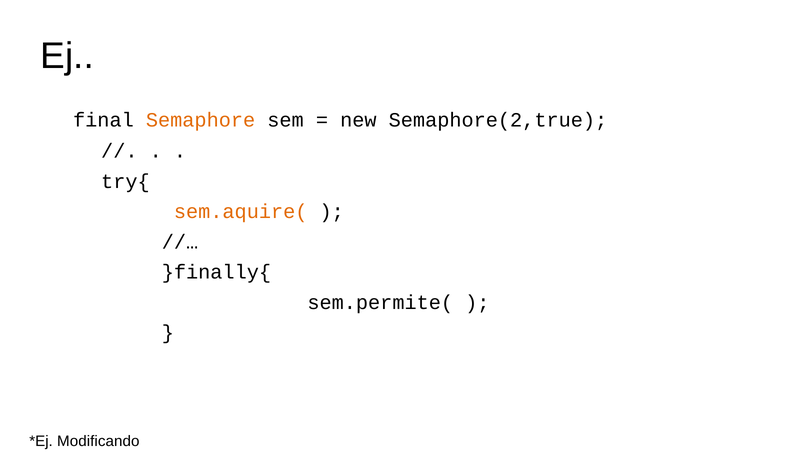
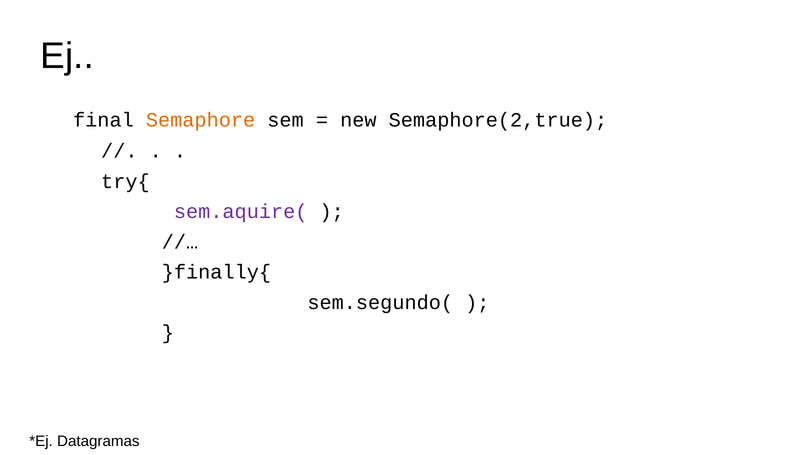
sem.aquire( colour: orange -> purple (241, 212)
sem.permite(: sem.permite( -> sem.segundo( (380, 302)
Modificando: Modificando -> Datagramas (98, 441)
